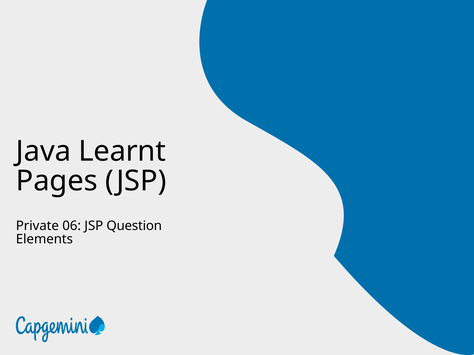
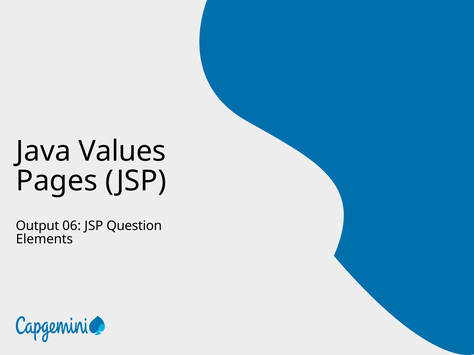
Learnt: Learnt -> Values (122, 151)
Private: Private -> Output (37, 226)
